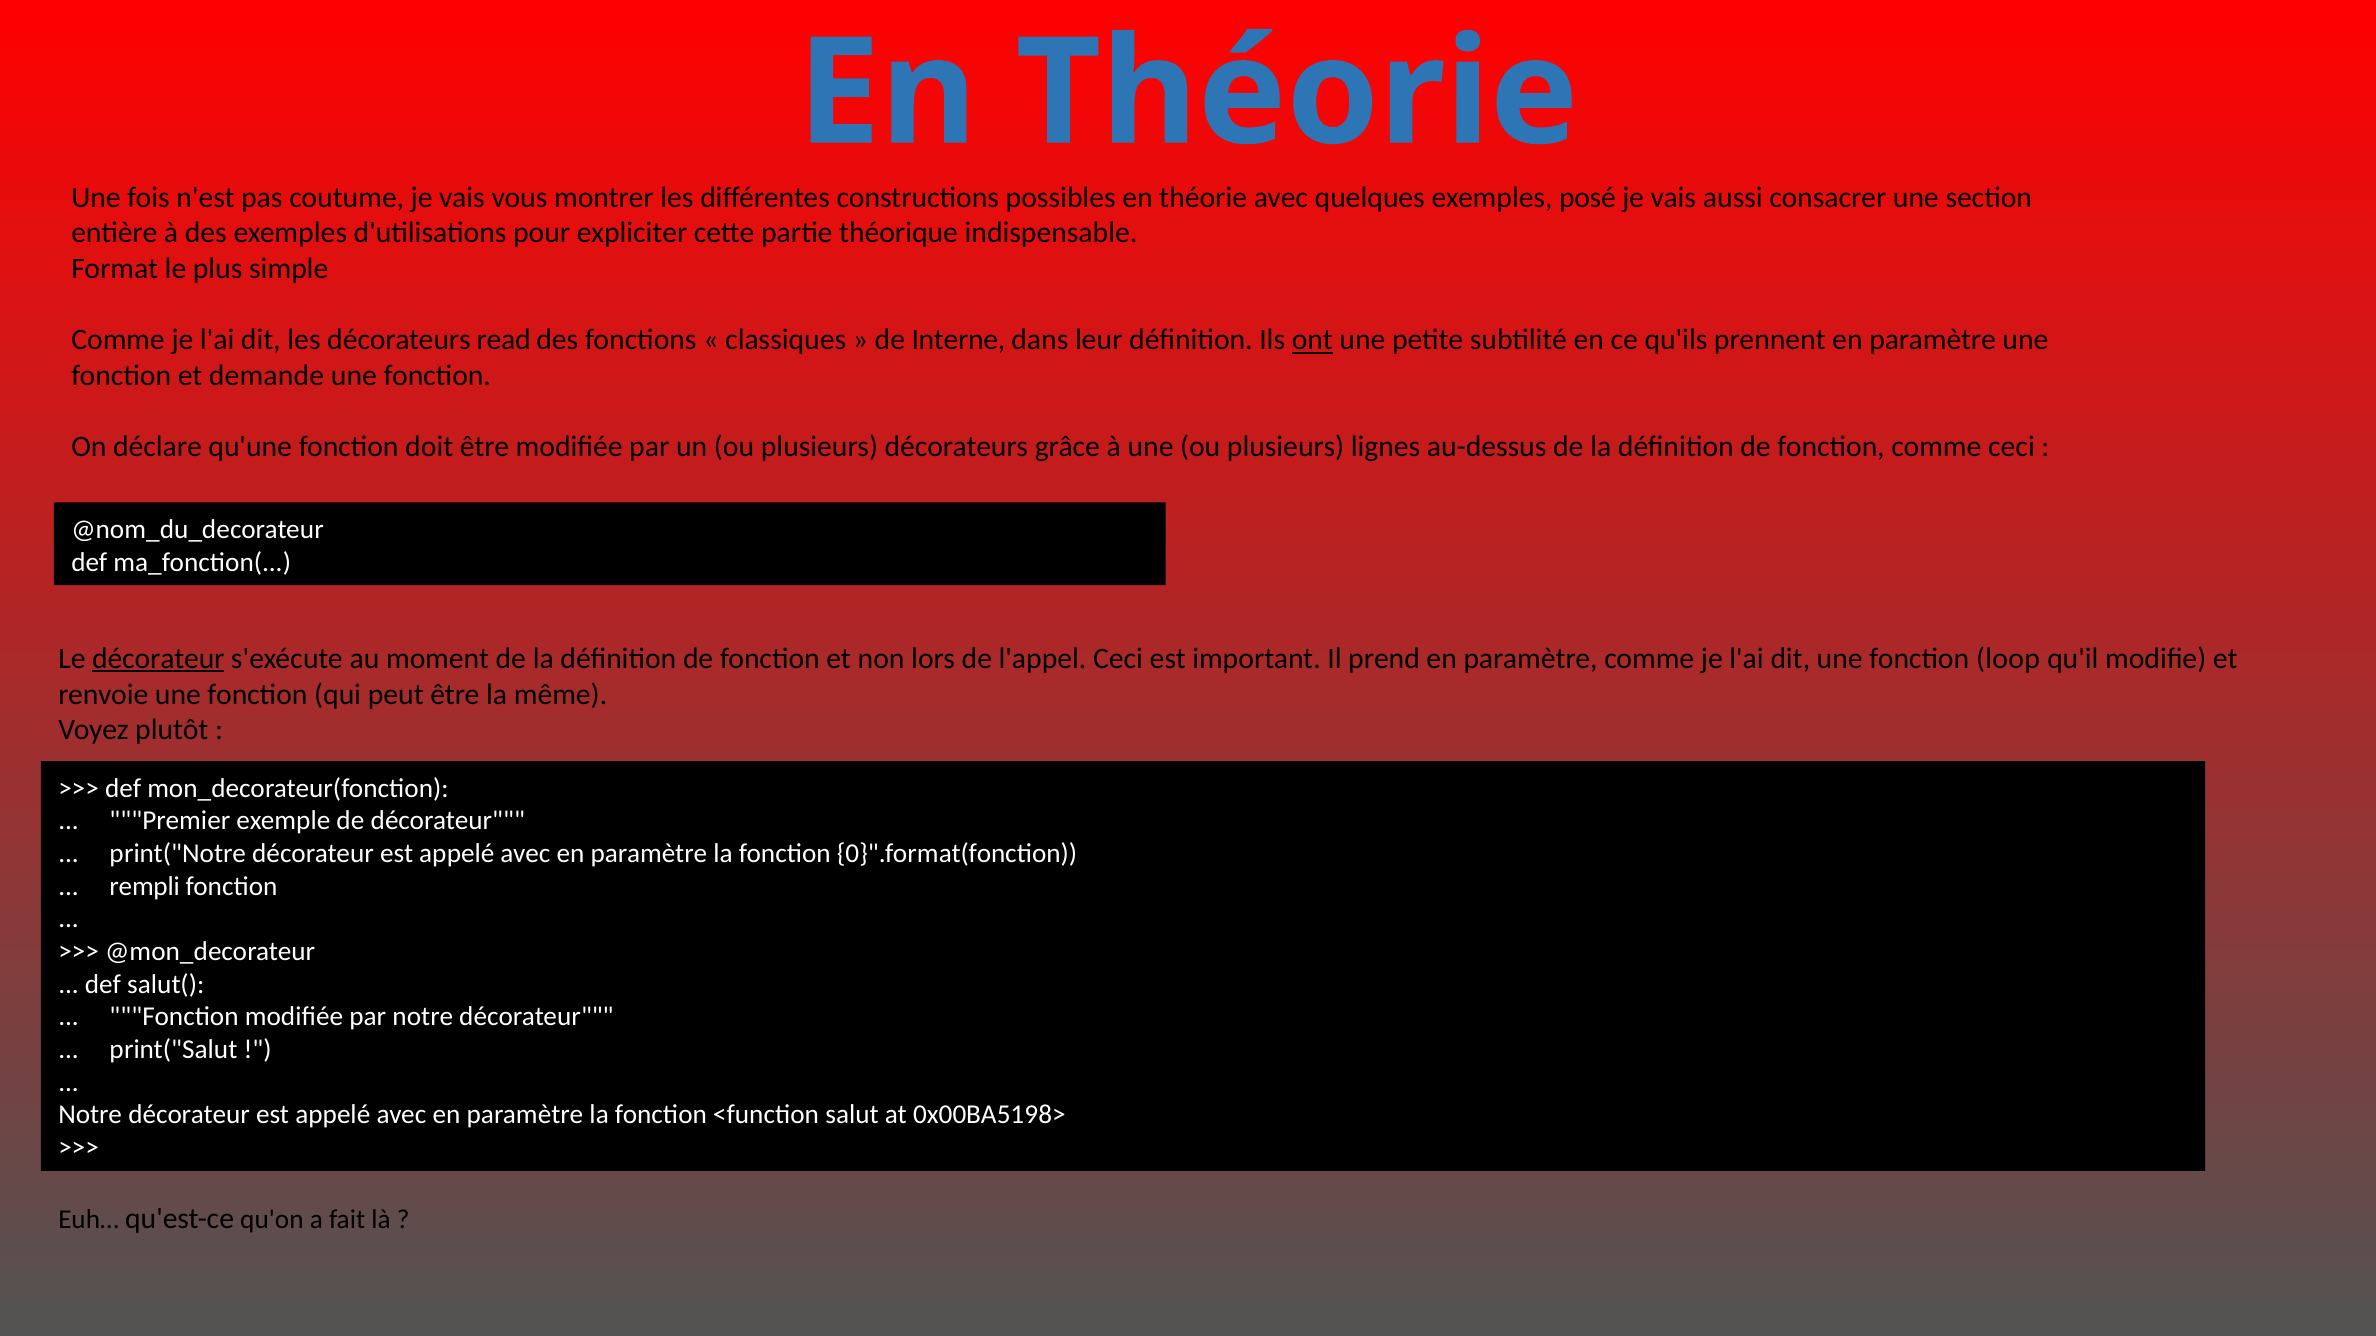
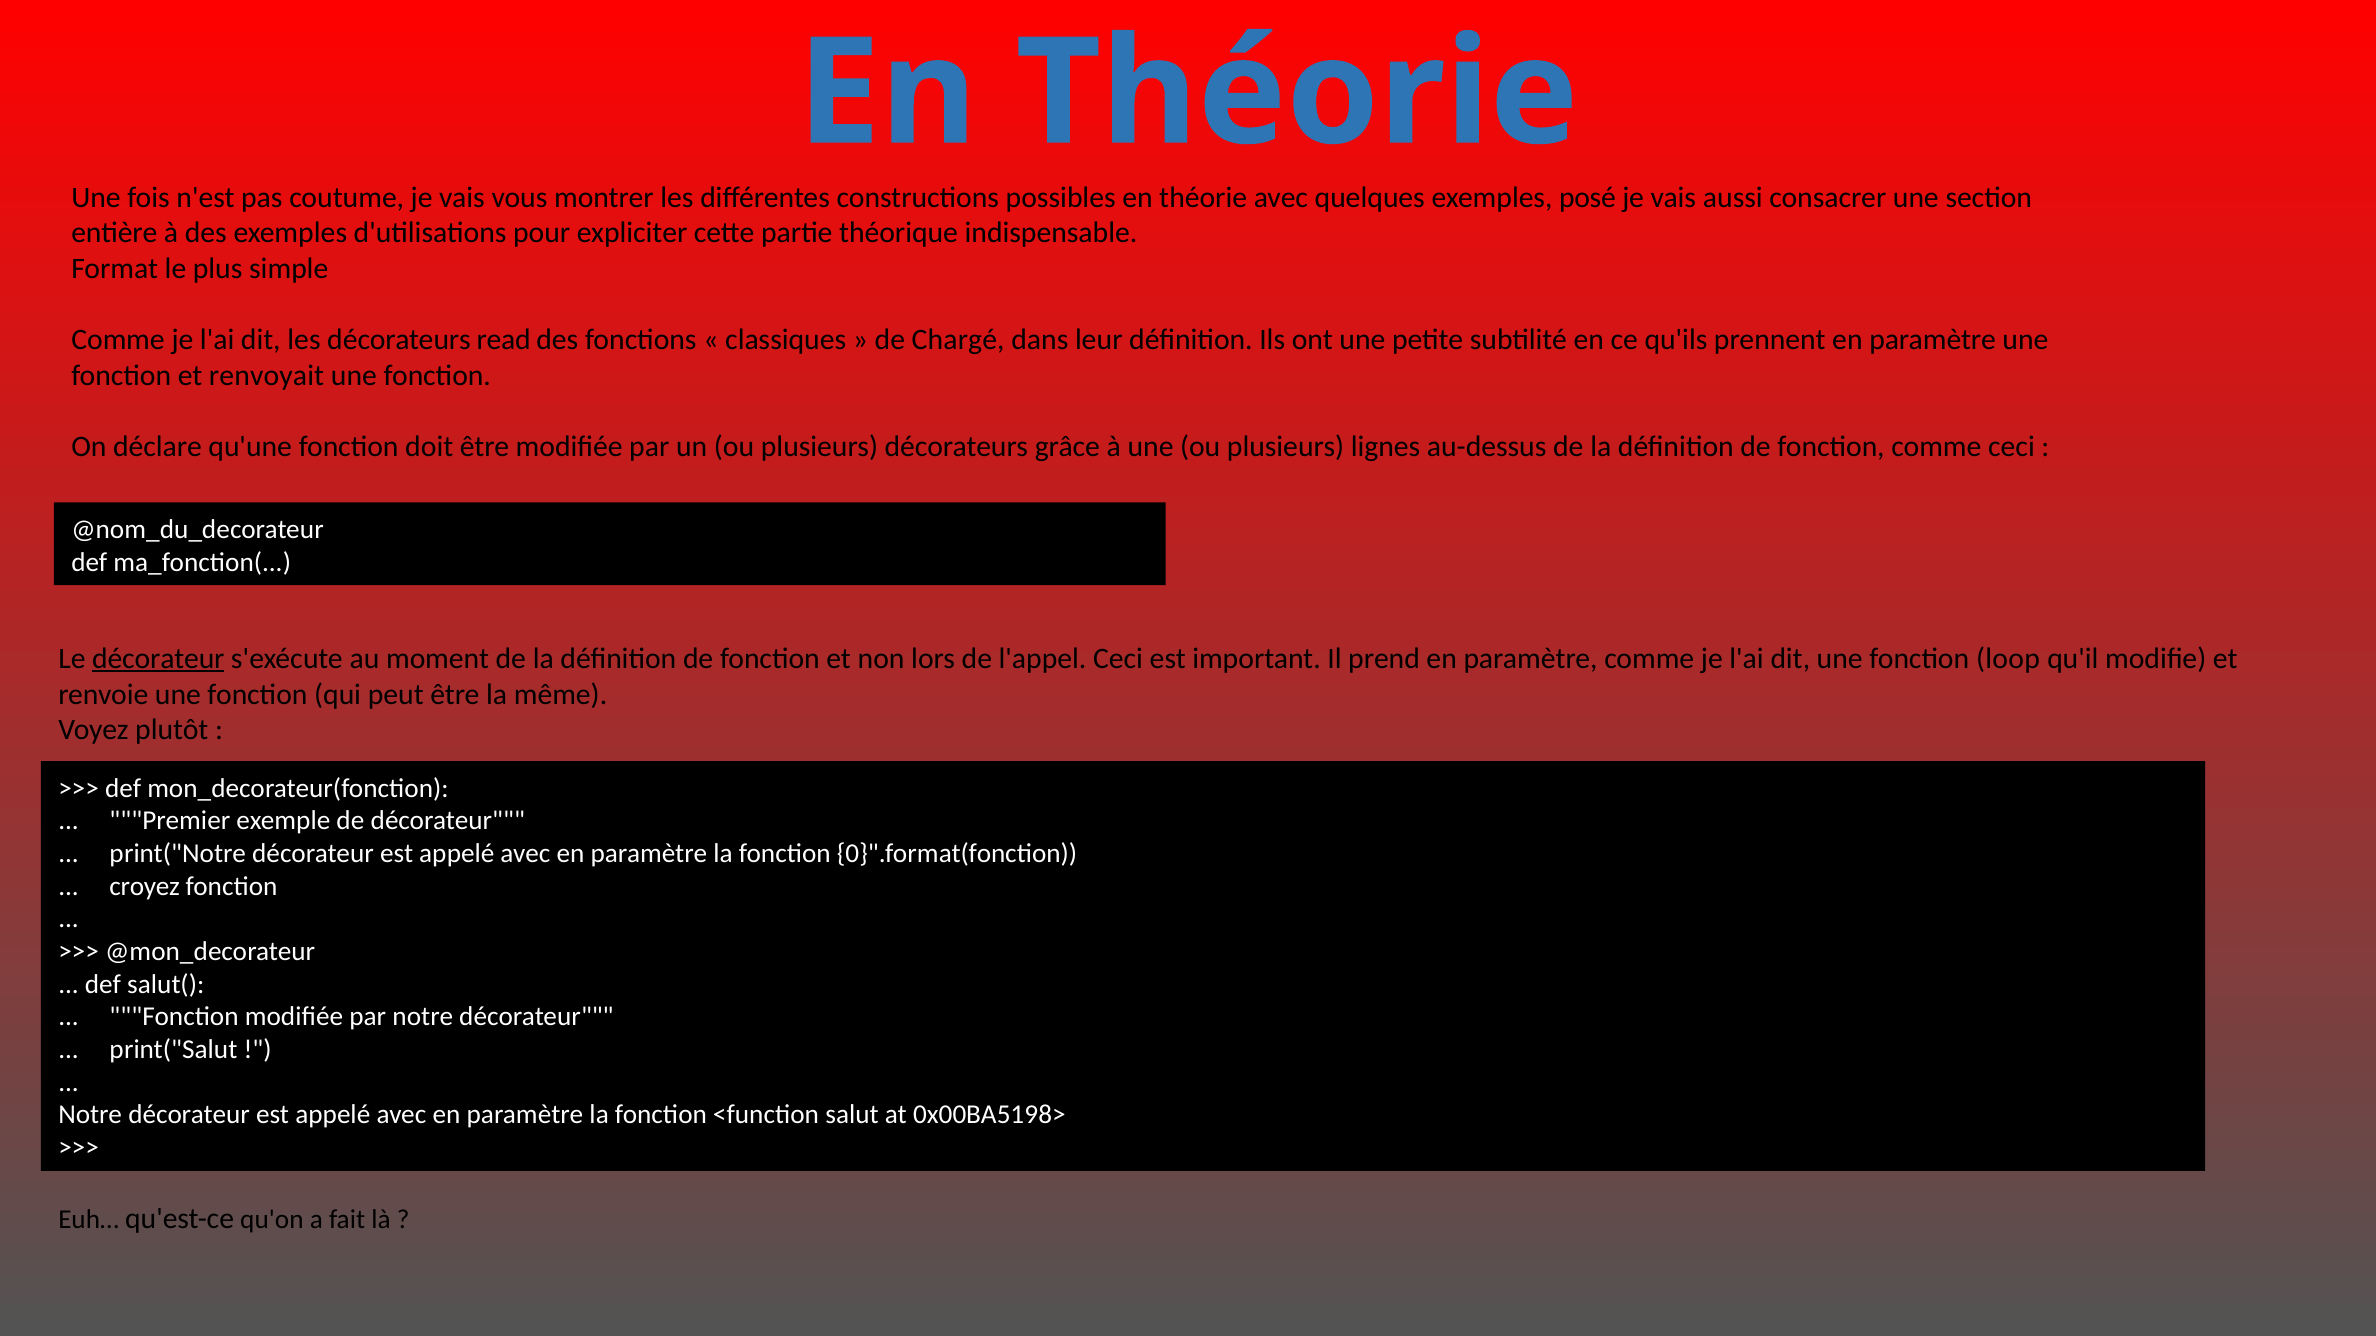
Interne: Interne -> Chargé (958, 340)
ont underline: present -> none (1312, 340)
demande: demande -> renvoyait (267, 376)
rempli: rempli -> croyez (145, 886)
